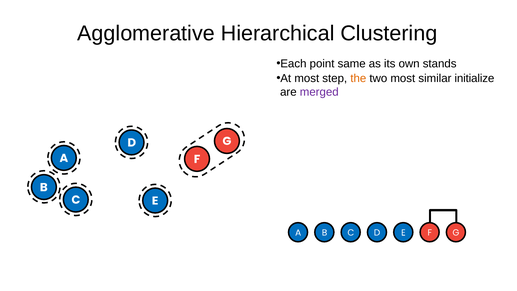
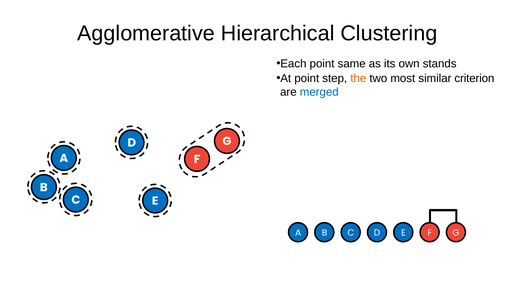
At most: most -> point (307, 78)
initialize: initialize -> criterion (474, 78)
merged colour: purple -> blue (319, 92)
